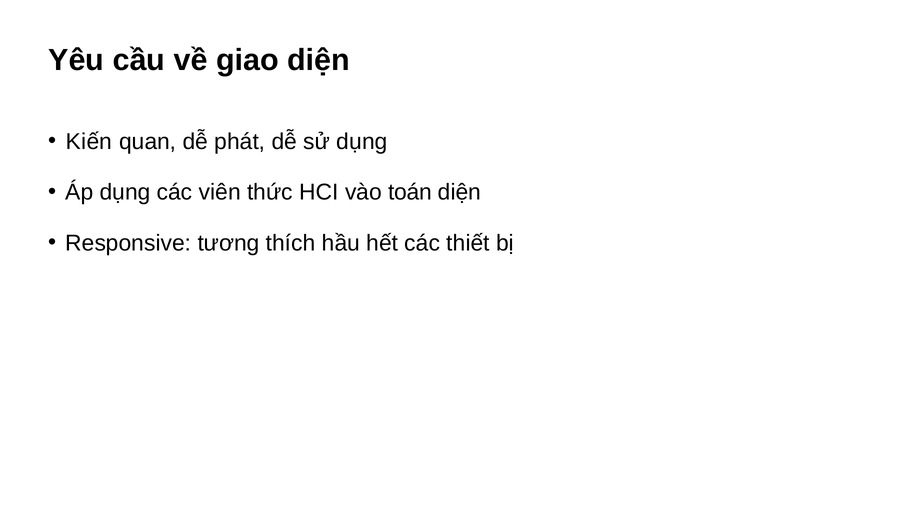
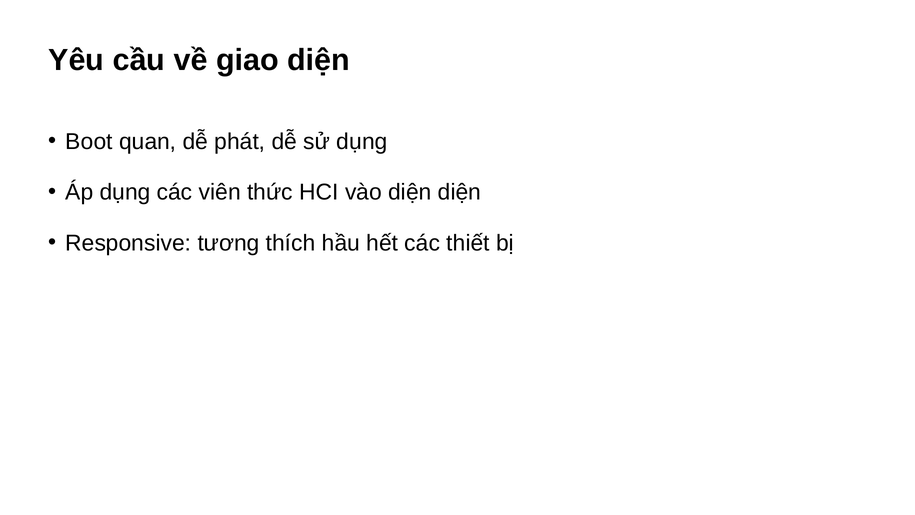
Kiến: Kiến -> Boot (89, 142)
vào toán: toán -> diện (410, 192)
